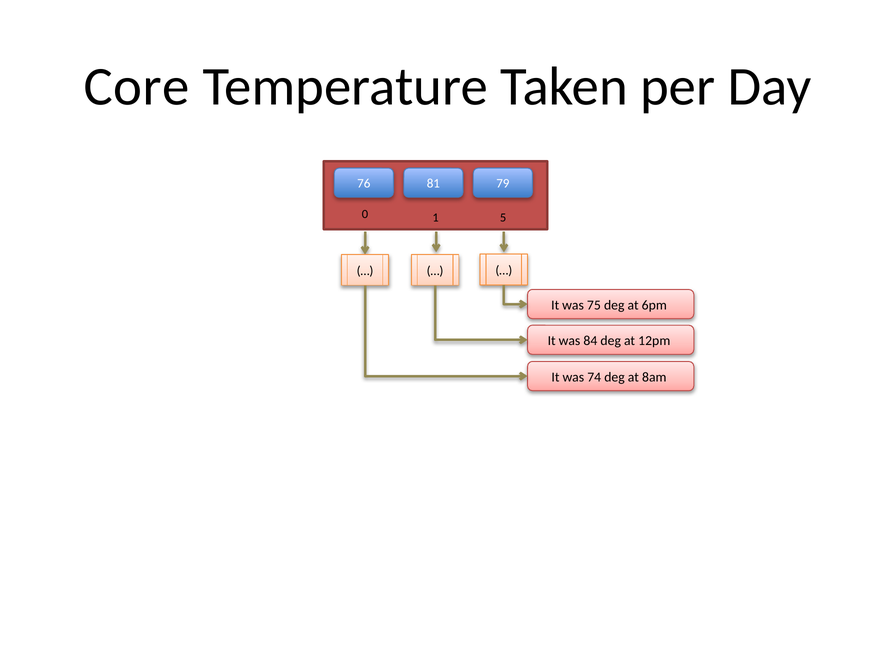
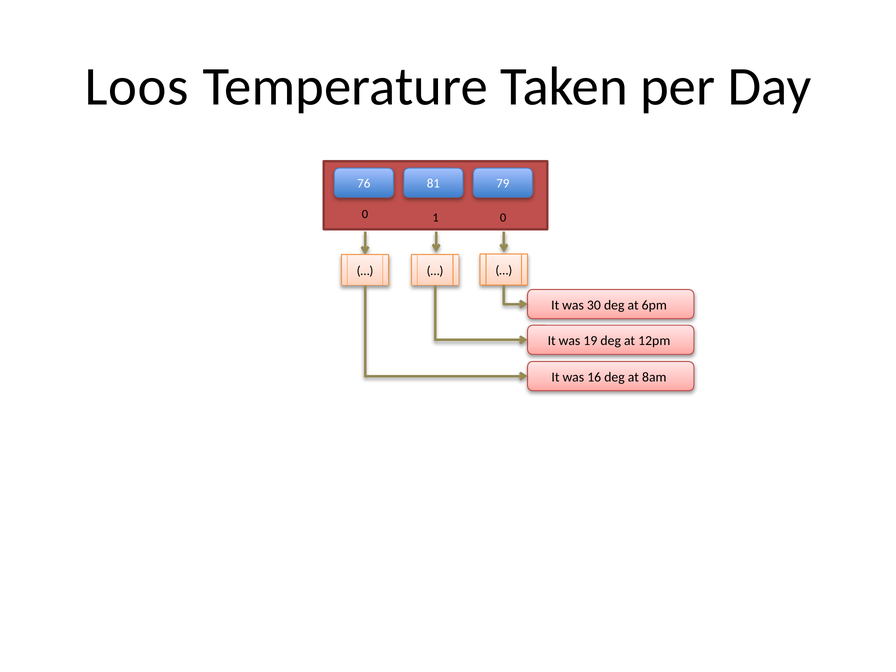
Core: Core -> Loos (137, 87)
1 5: 5 -> 0 (503, 218)
75: 75 -> 30 (594, 305)
84: 84 -> 19 (590, 341)
74: 74 -> 16 (594, 377)
